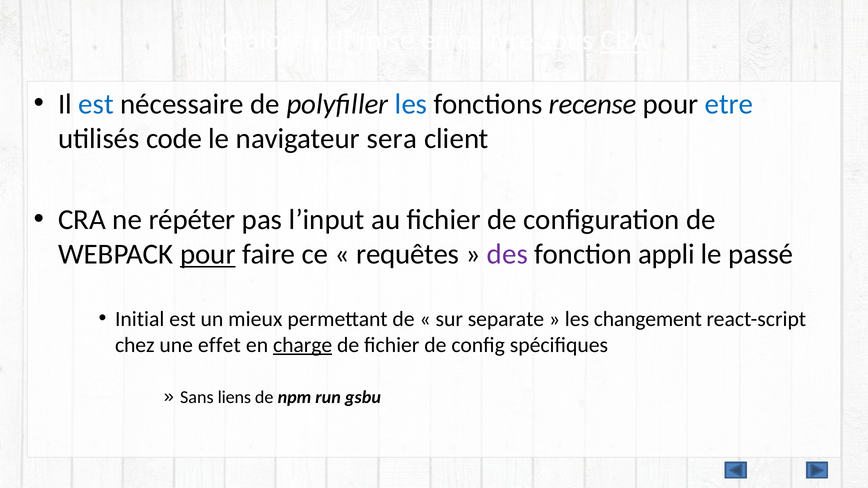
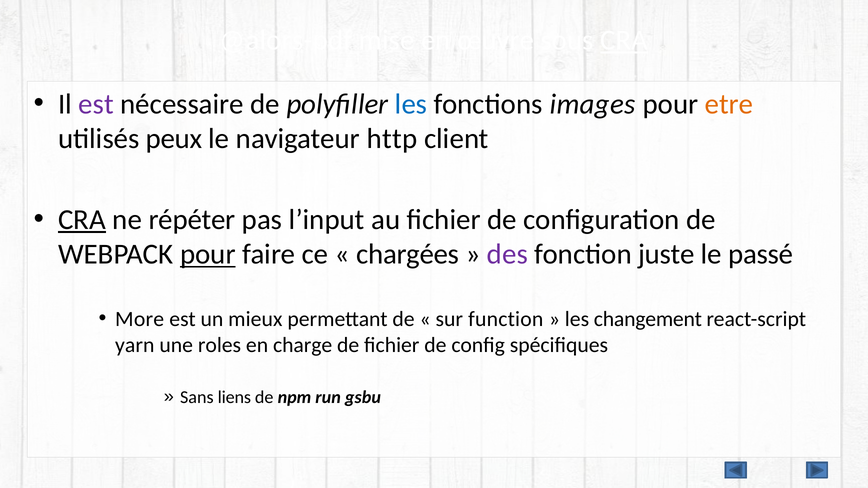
est colour: blue -> purple (96, 104)
recense: recense -> images (593, 104)
etre colour: blue -> orange (729, 104)
code: code -> peux (174, 139)
sera: sera -> http (392, 139)
CRA underline: none -> present (82, 220)
requêtes: requêtes -> chargées (408, 255)
appli: appli -> juste (666, 255)
Initial: Initial -> More (140, 319)
separate: separate -> function (506, 319)
chez: chez -> yarn (135, 345)
effet: effet -> roles (220, 345)
charge underline: present -> none (303, 345)
